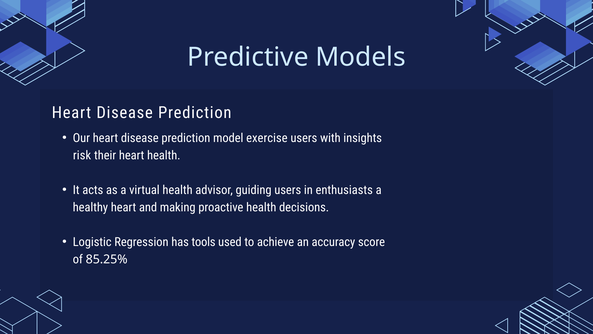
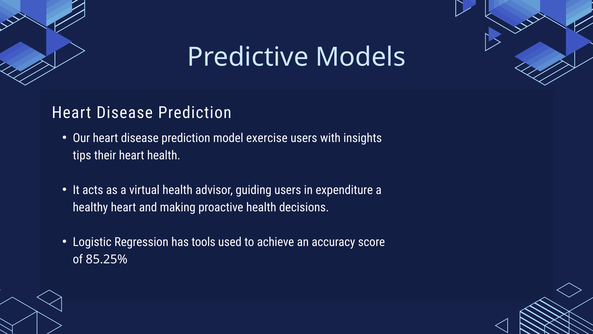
risk: risk -> tips (82, 155)
enthusiasts: enthusiasts -> expenditure (344, 190)
